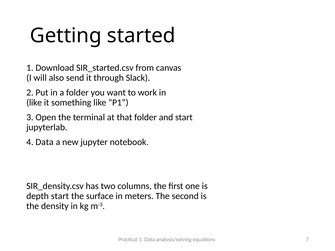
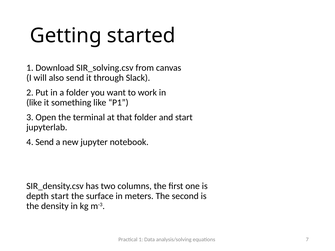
SIR_started.csv: SIR_started.csv -> SIR_solving.csv (105, 68)
4 Data: Data -> Send (45, 142)
